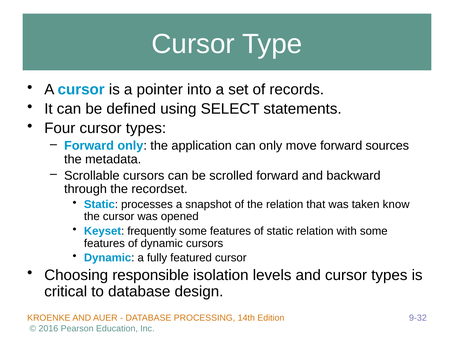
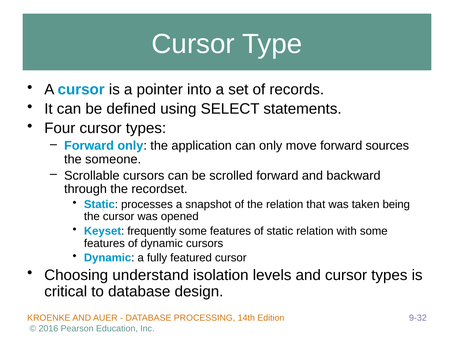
metadata: metadata -> someone (113, 160)
know: know -> being (396, 205)
responsible: responsible -> understand (151, 276)
